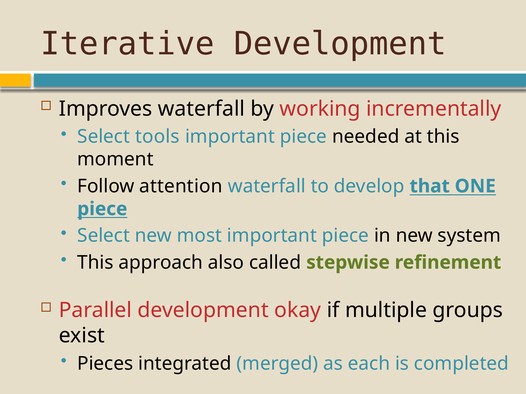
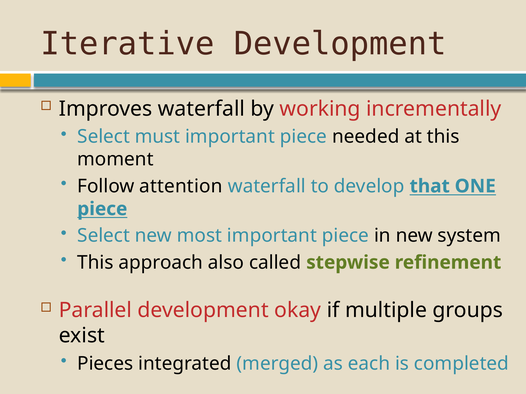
tools: tools -> must (158, 137)
